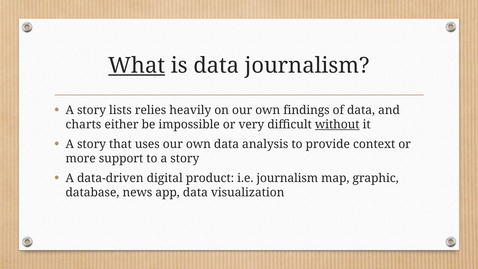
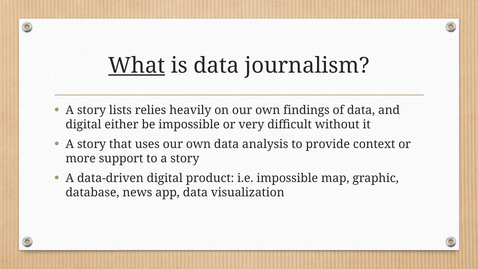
charts: charts -> digital (83, 124)
without underline: present -> none (337, 124)
i.e journalism: journalism -> impossible (287, 178)
